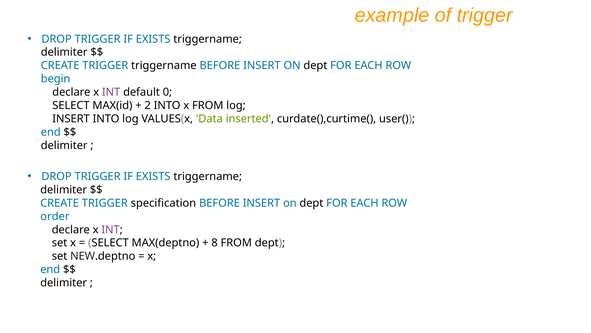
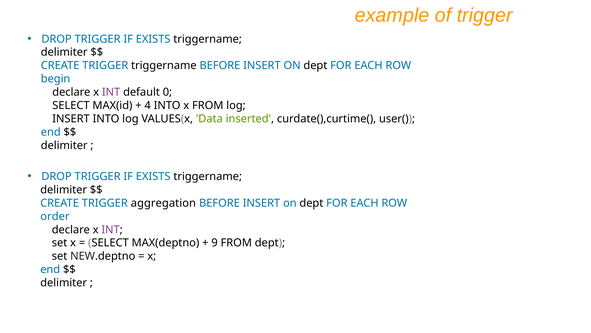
2: 2 -> 4 (148, 105)
specification: specification -> aggregation (163, 203)
8: 8 -> 9 (215, 243)
